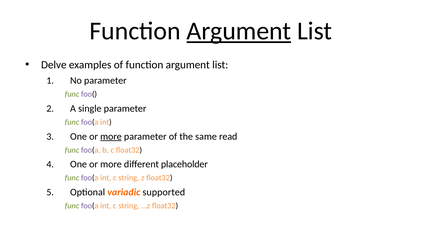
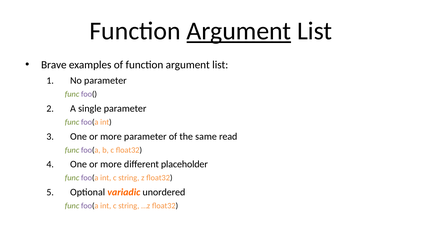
Delve: Delve -> Brave (54, 65)
more underline: present -> none (111, 137)
supported: supported -> unordered (164, 192)
